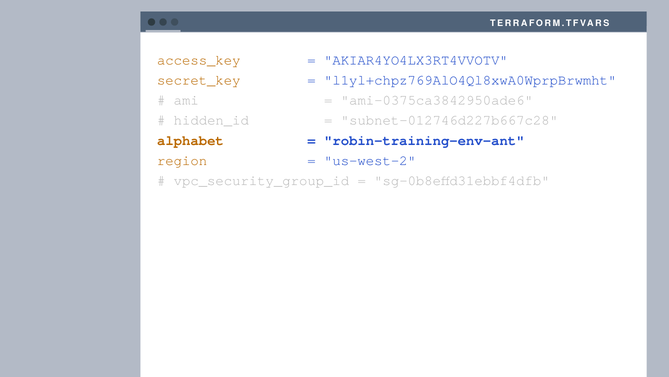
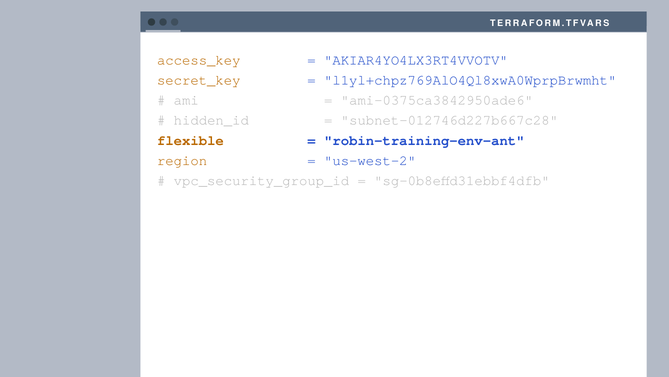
alphabet: alphabet -> flexible (190, 140)
